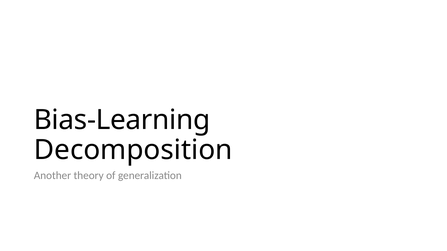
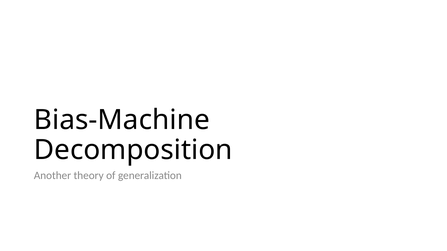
Bias-Learning: Bias-Learning -> Bias-Machine (122, 120)
